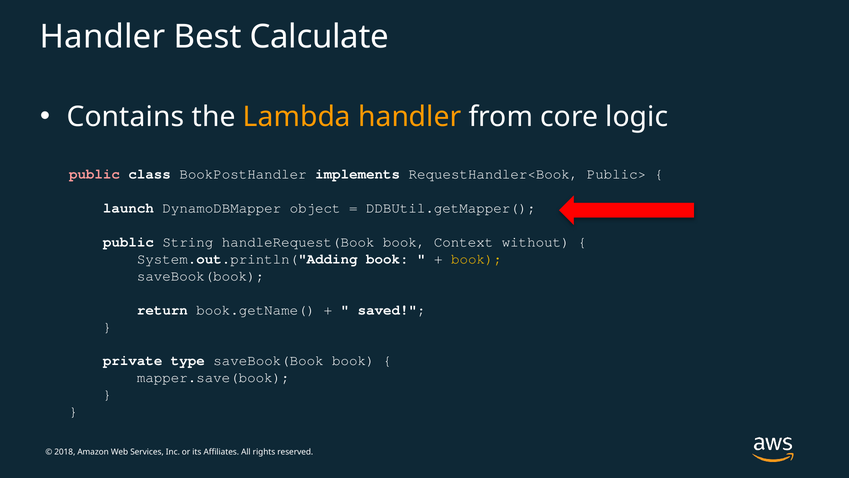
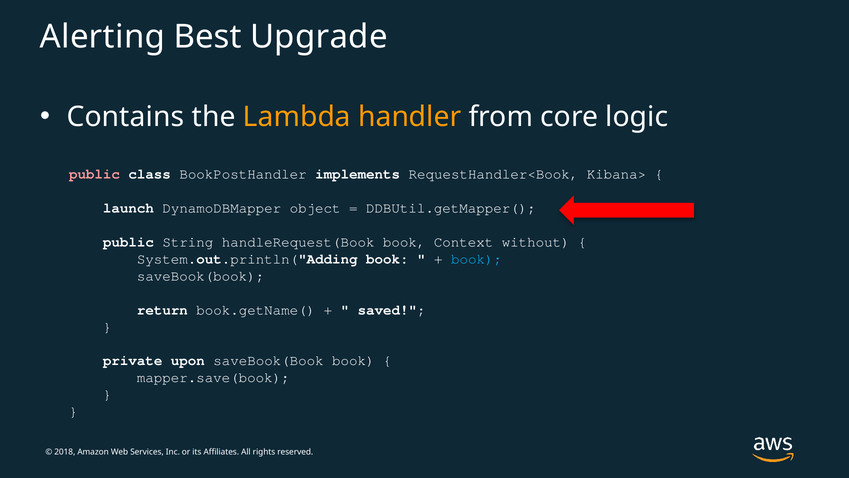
Handler: Handler -> Alerting (102, 37)
Calculate: Calculate -> Upgrade (319, 37)
Public>: Public> -> Kibana> (616, 174)
book colour: yellow -> light blue (477, 259)
type: type -> upon (188, 361)
